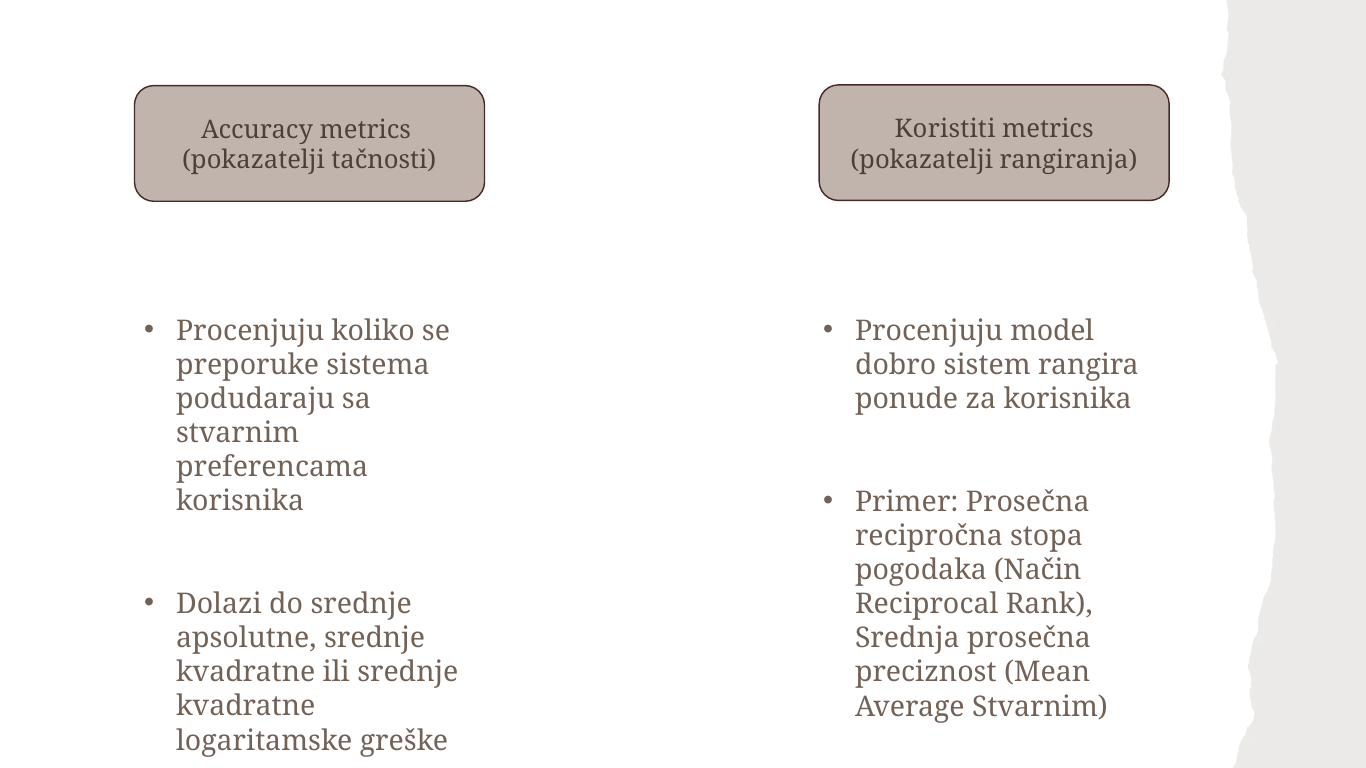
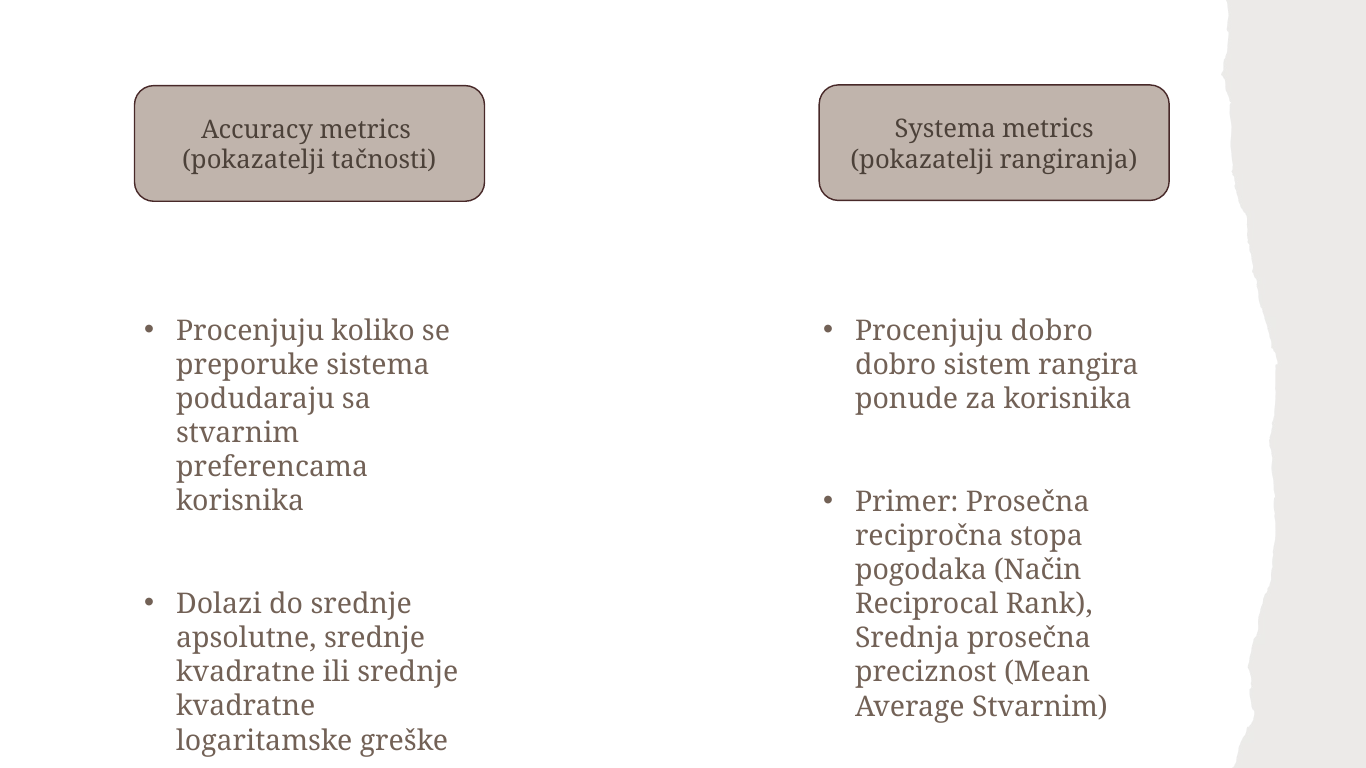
Koristiti: Koristiti -> Systema (945, 129)
Procenjuju model: model -> dobro (1052, 331)
